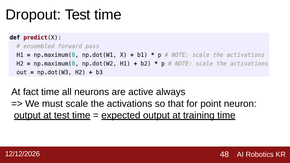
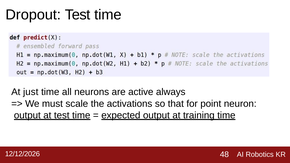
fact: fact -> just (31, 92)
